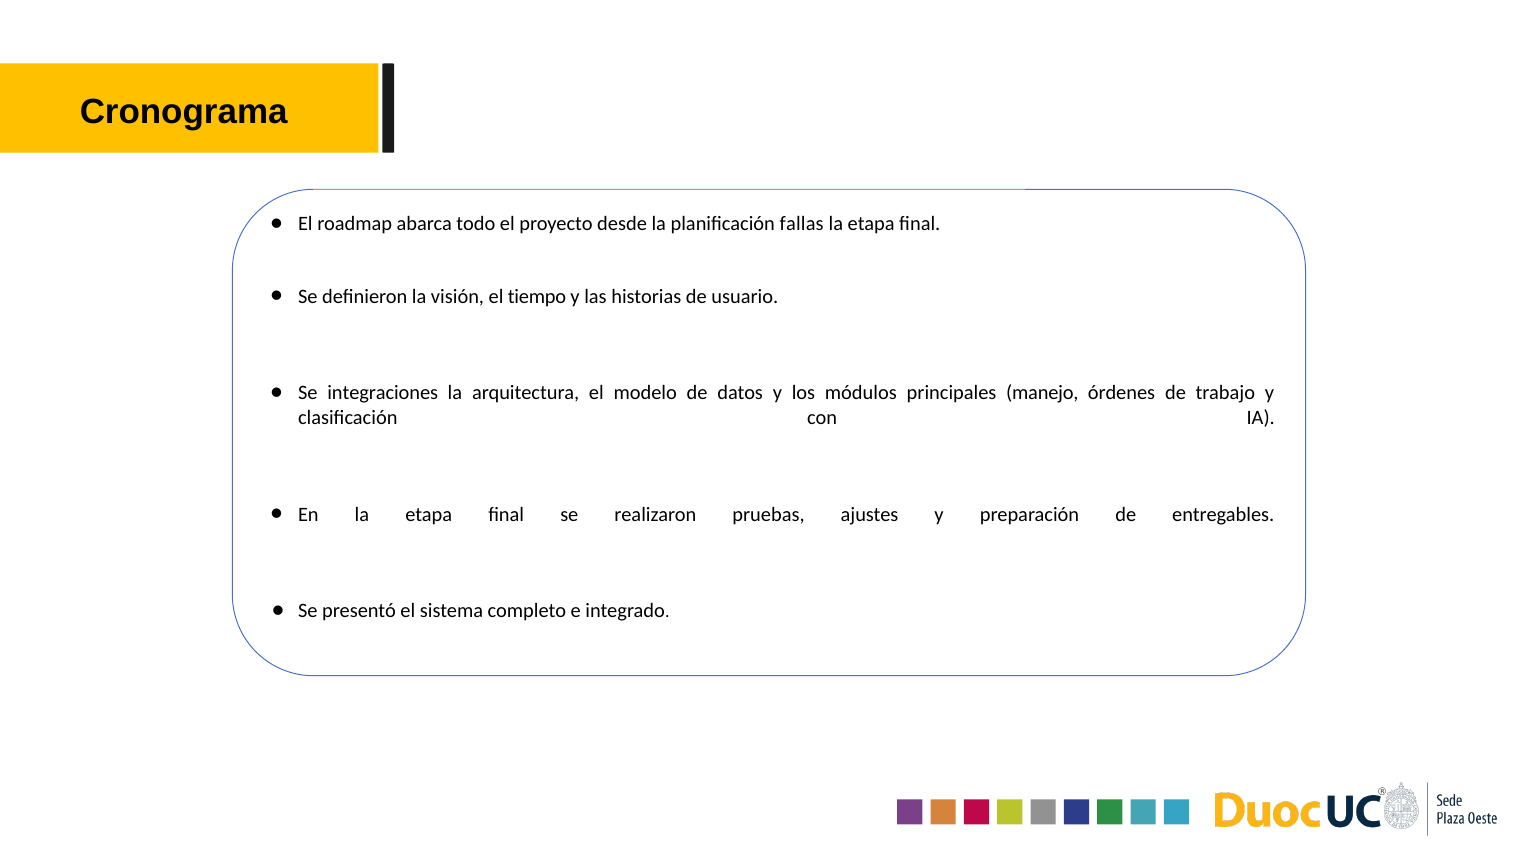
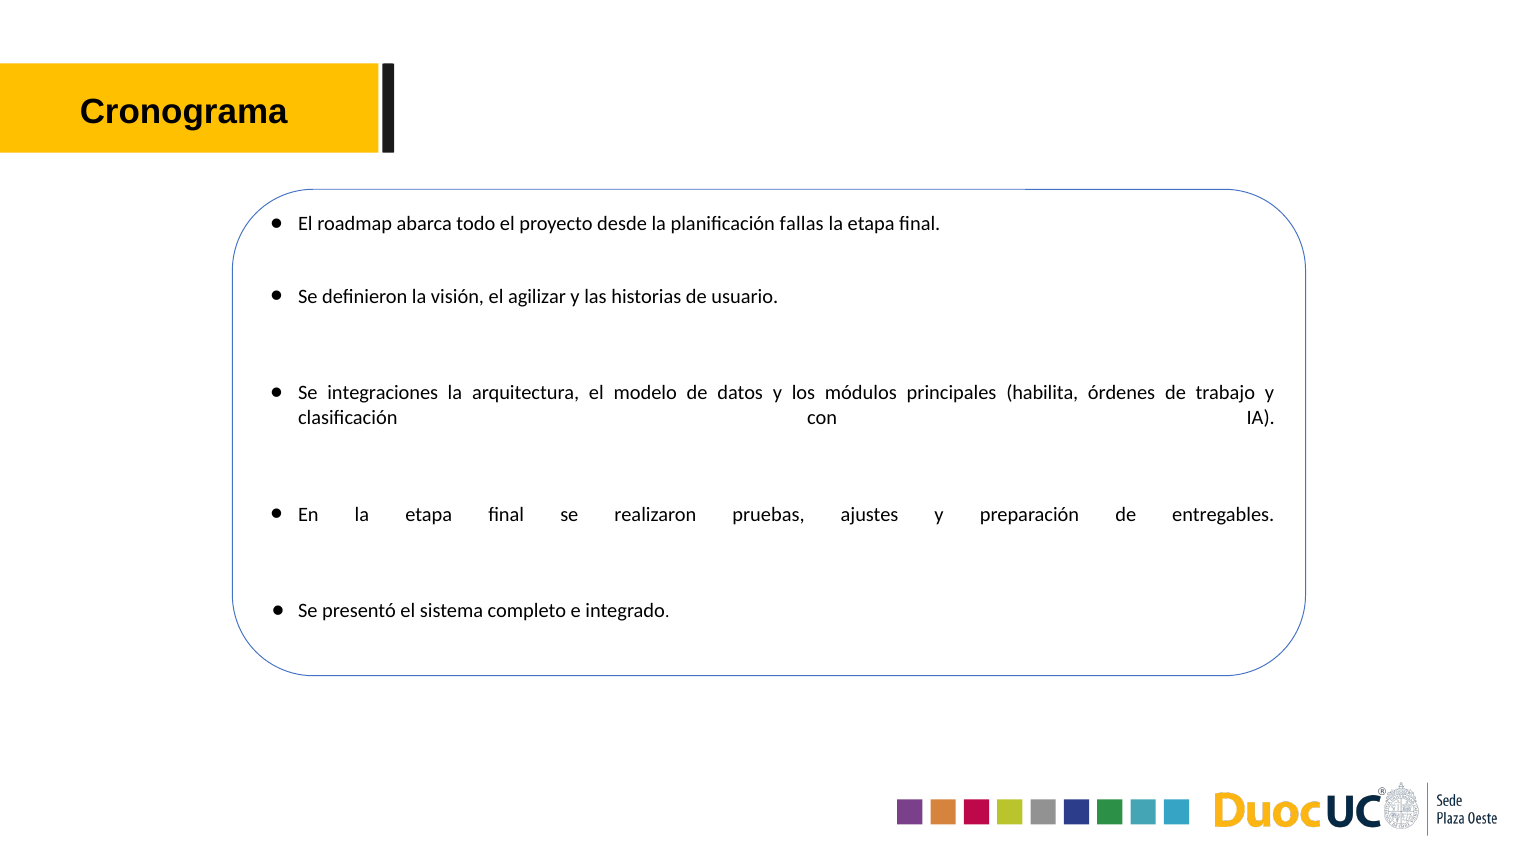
tiempo: tiempo -> agilizar (537, 296)
manejo: manejo -> habilita (1042, 393)
